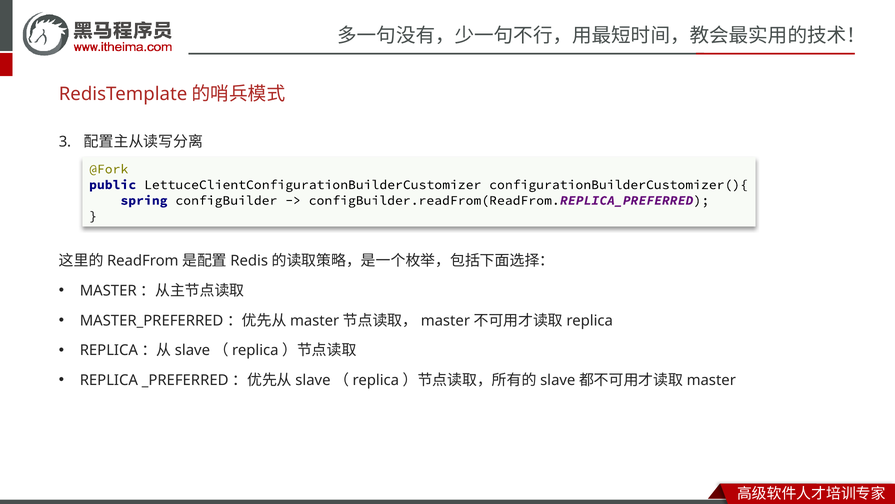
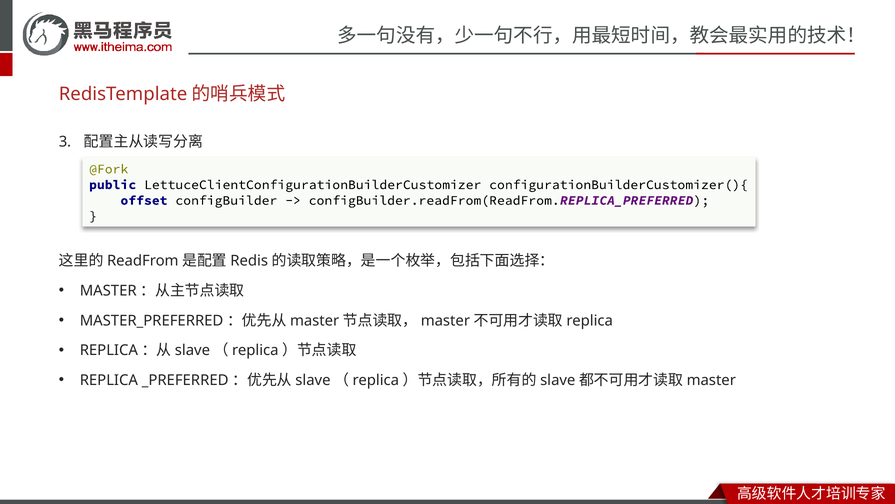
spring: spring -> offset (144, 200)
